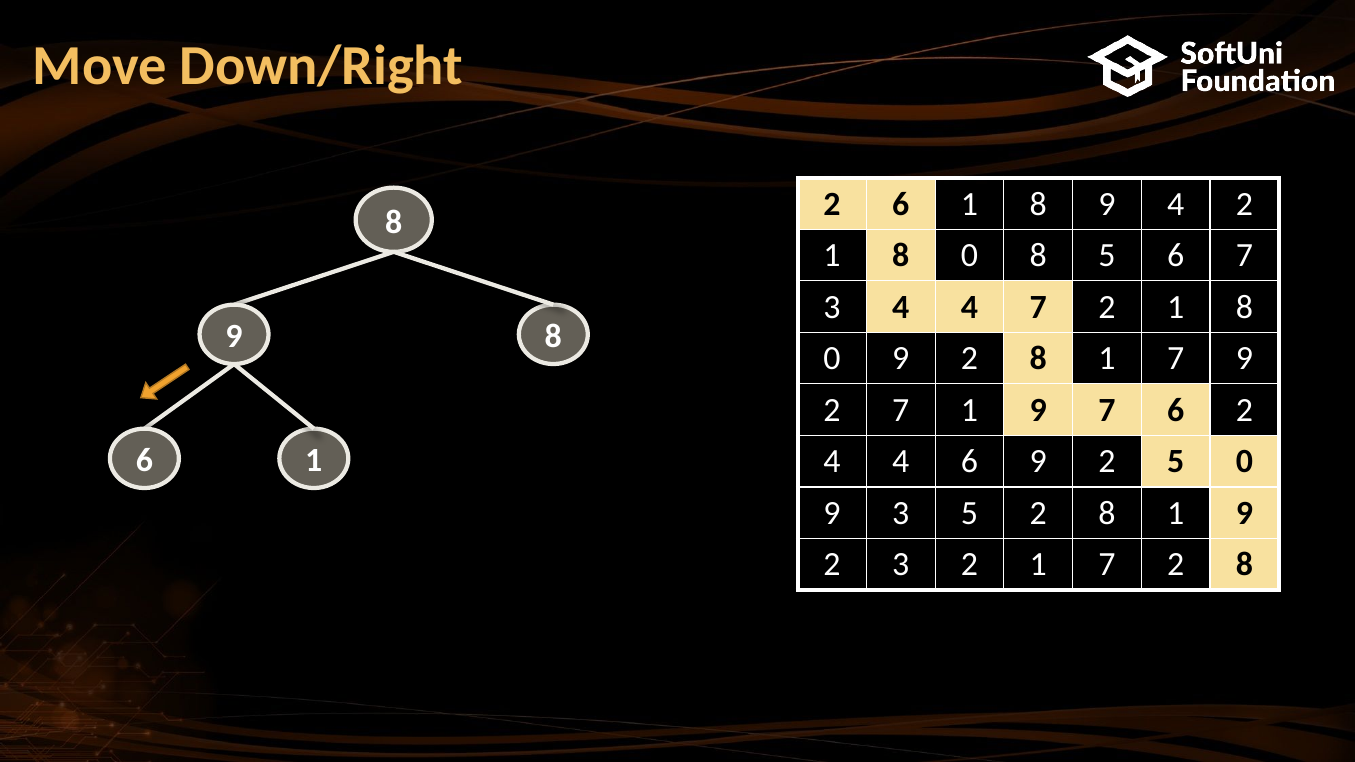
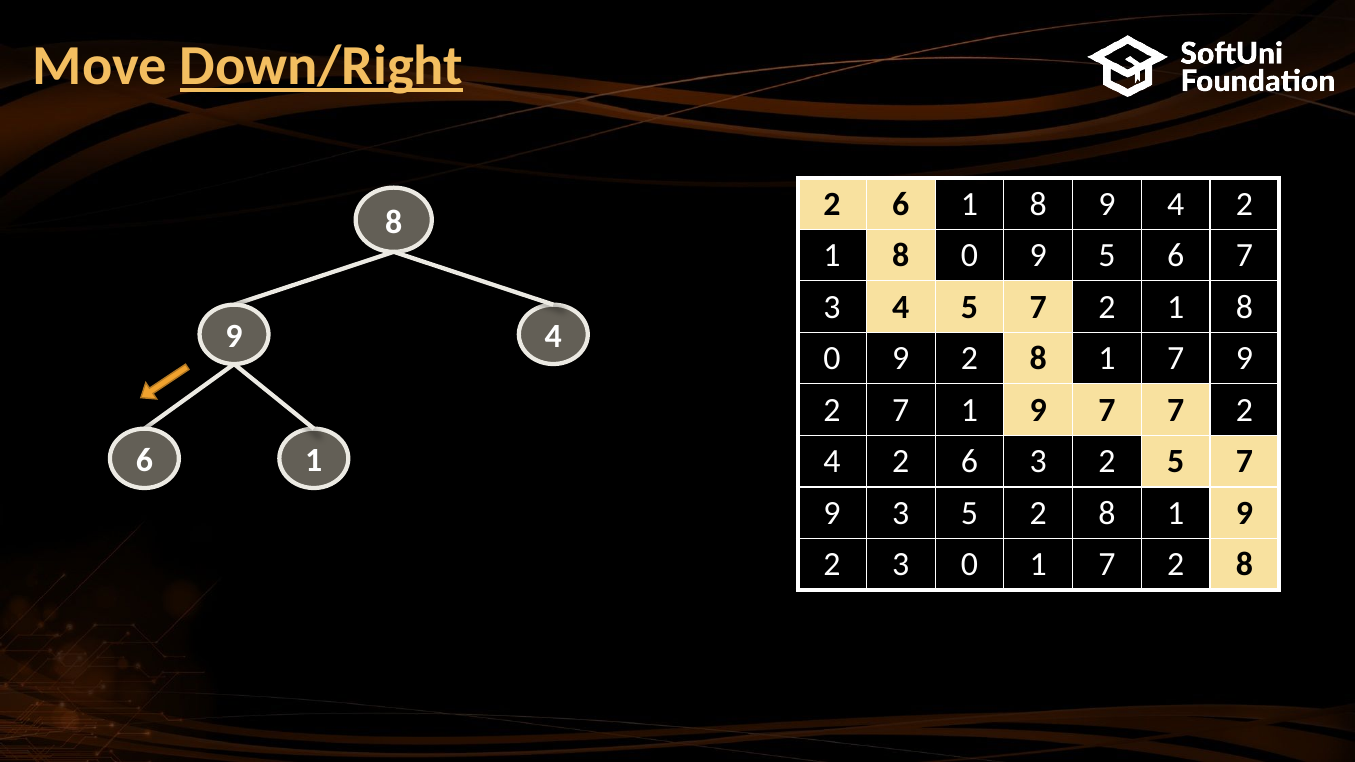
Down/Right underline: none -> present (322, 66)
8: 8 -> 9 (1038, 256)
3 4 4: 4 -> 5 (969, 307)
8: 8 -> 4 (553, 337)
7 6: 6 -> 7 (1176, 410)
4: 4 -> 2 (901, 462)
6 9: 9 -> 3 (1038, 462)
2 5 0: 0 -> 7 (1244, 462)
3 2: 2 -> 0 (969, 565)
